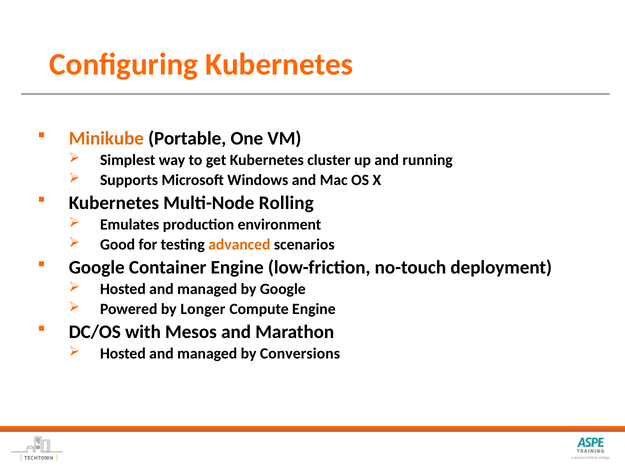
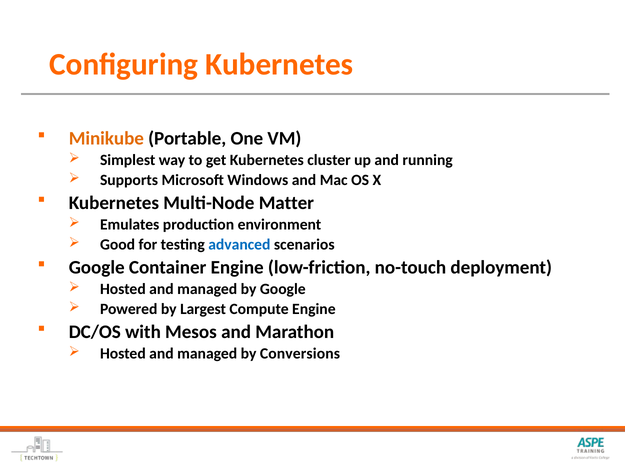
Rolling: Rolling -> Matter (286, 203)
advanced colour: orange -> blue (239, 245)
Longer: Longer -> Largest (203, 309)
